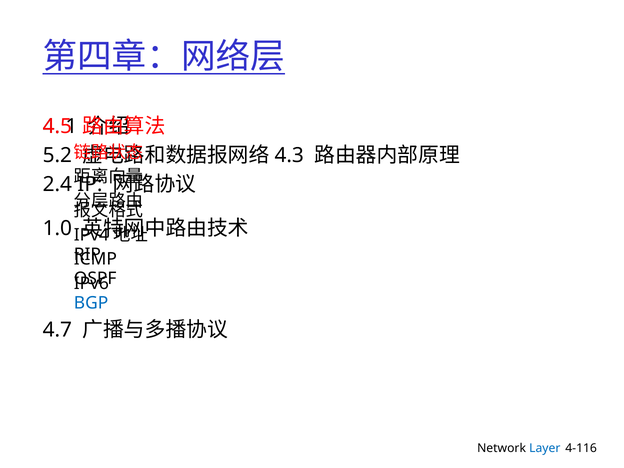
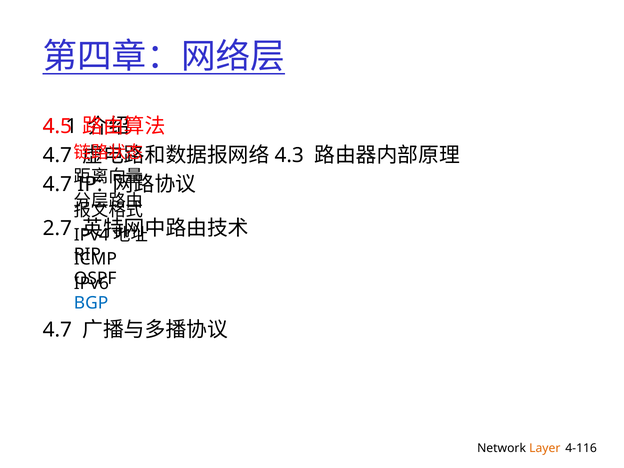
5.2: 5.2 -> 4.7 (57, 155)
2.4: 2.4 -> 4.7 (57, 184)
1.0: 1.0 -> 2.7 (57, 228)
Layer colour: blue -> orange (545, 448)
